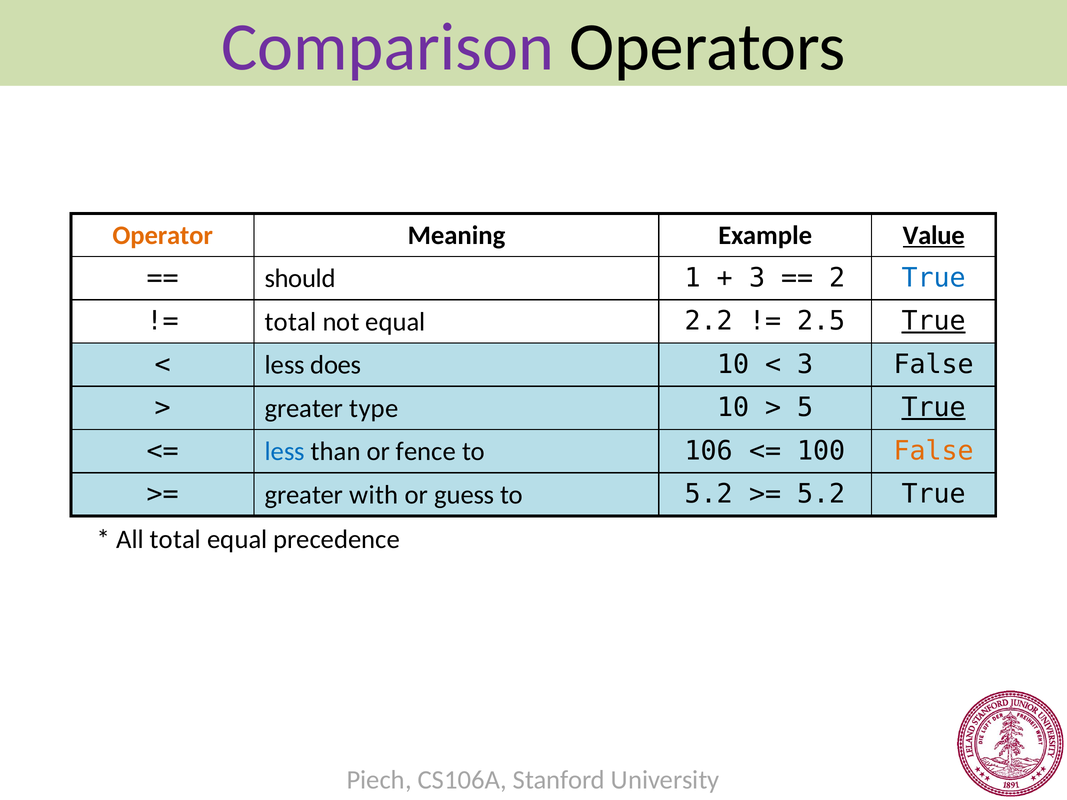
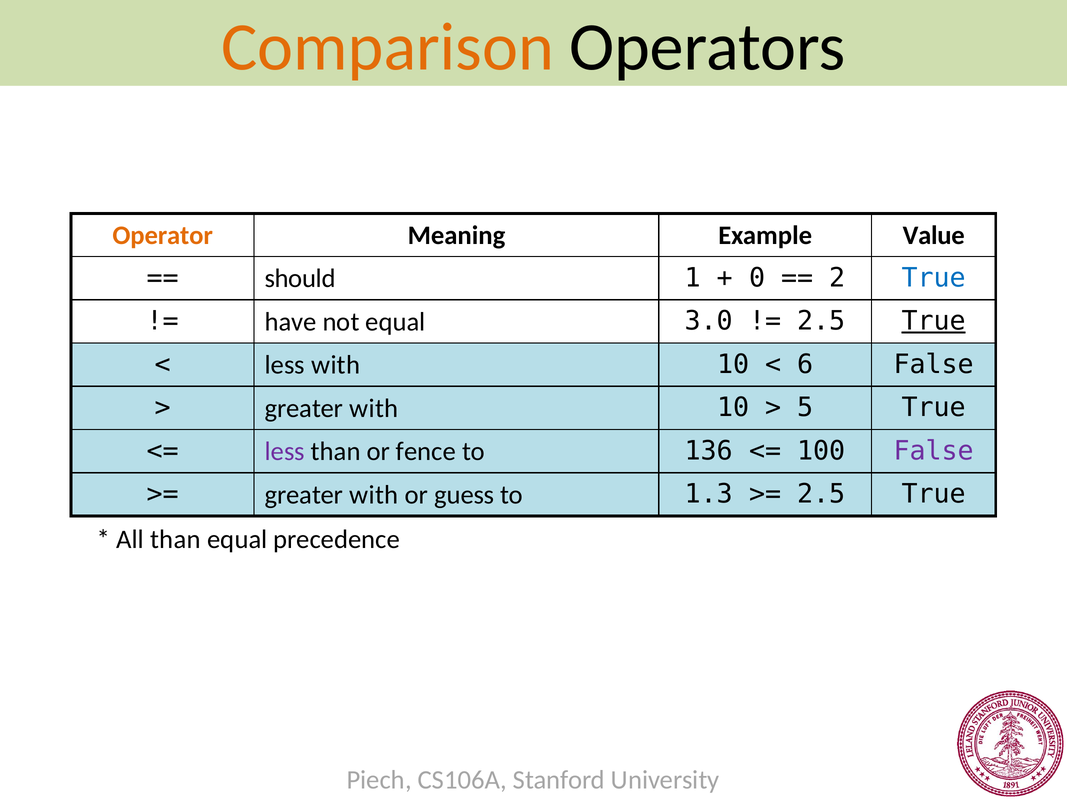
Comparison colour: purple -> orange (388, 47)
Value underline: present -> none (934, 235)
3: 3 -> 0 (757, 278)
total: total -> have (291, 322)
2.2: 2.2 -> 3.0 (709, 321)
less does: does -> with (336, 365)
3: 3 -> 6 (805, 364)
type: type -> with (374, 408)
True underline: present -> none (934, 408)
less colour: blue -> purple (285, 452)
106: 106 -> 136 (709, 451)
False colour: orange -> purple (934, 451)
to 5.2: 5.2 -> 1.3 (709, 494)
5.2: 5.2 -> 2.5 (821, 494)
All total: total -> than (175, 540)
